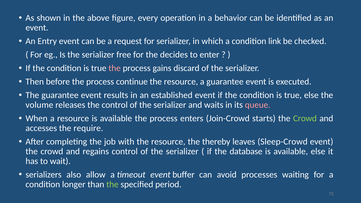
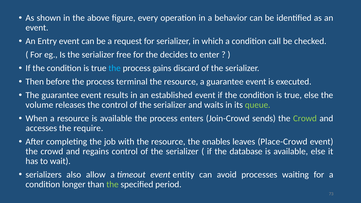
link: link -> call (275, 41)
the colour: pink -> light blue (115, 68)
continue: continue -> terminal (132, 82)
queue colour: pink -> light green (258, 105)
starts: starts -> sends (264, 118)
thereby: thereby -> enables (216, 142)
Sleep-Crowd: Sleep-Crowd -> Place-Crowd (283, 142)
buffer: buffer -> entity (183, 175)
